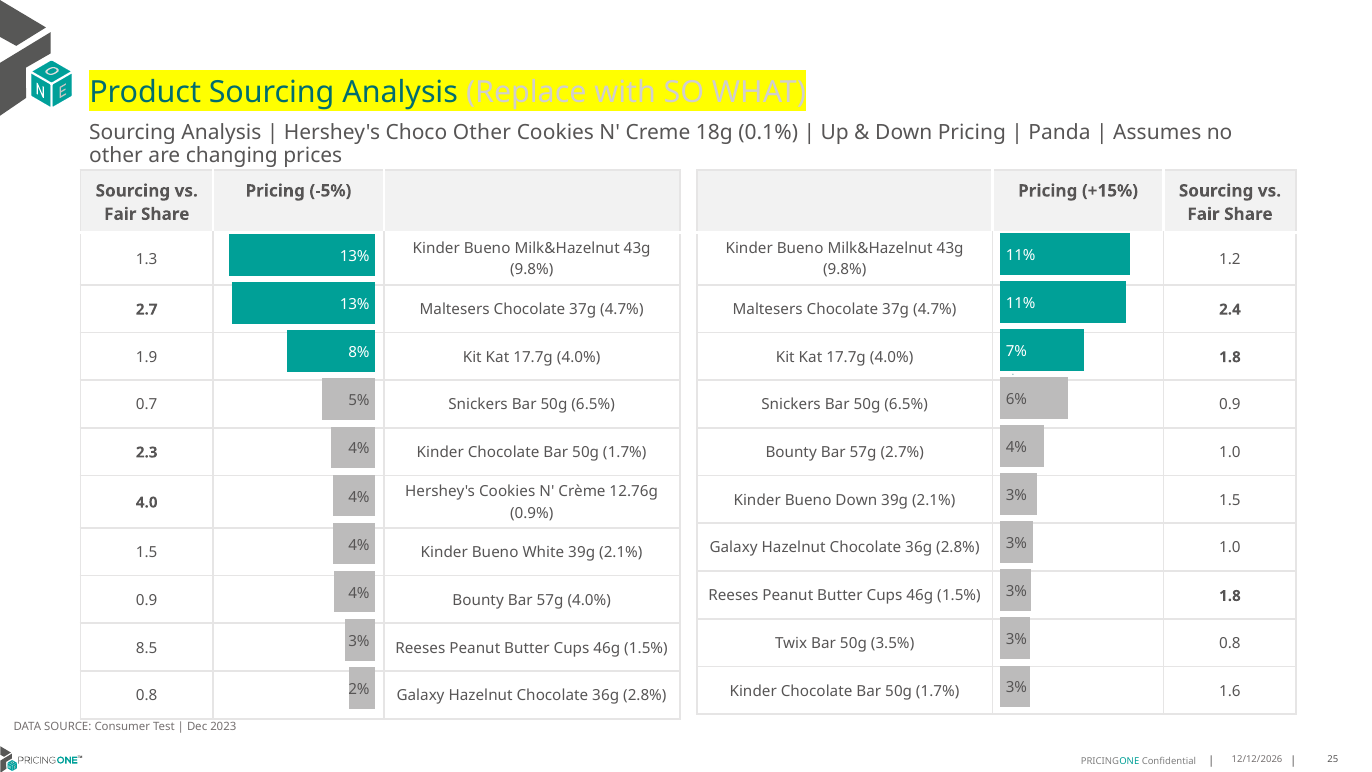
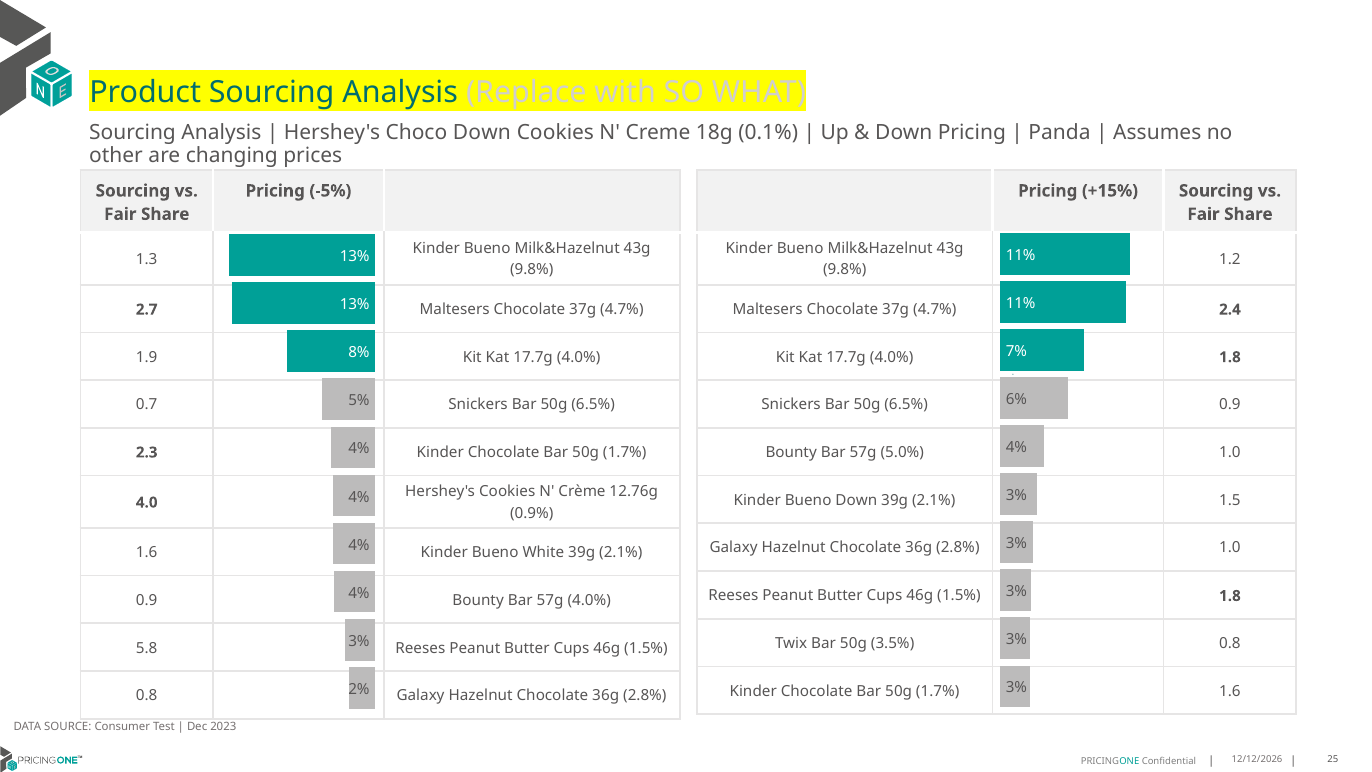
Choco Other: Other -> Down (482, 133)
2.7%: 2.7% -> 5.0% (902, 452)
1.5: 1.5 -> 1.6 (147, 552)
8.5: 8.5 -> 5.8 (147, 648)
